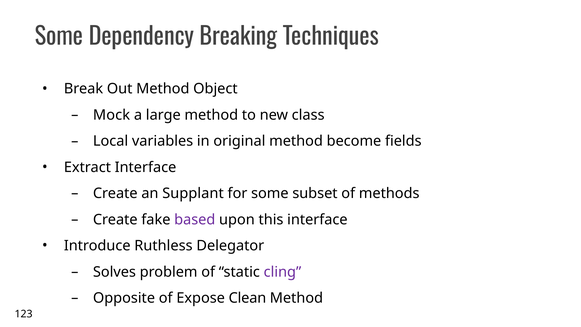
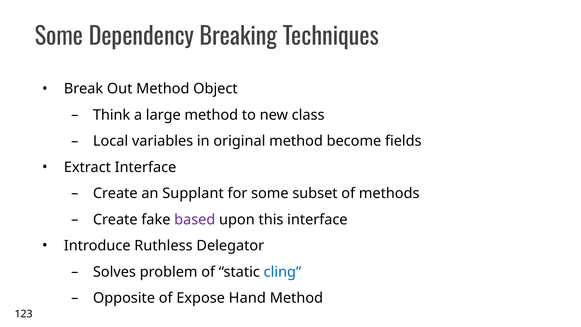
Mock: Mock -> Think (112, 115)
cling colour: purple -> blue (282, 272)
Clean: Clean -> Hand (247, 298)
